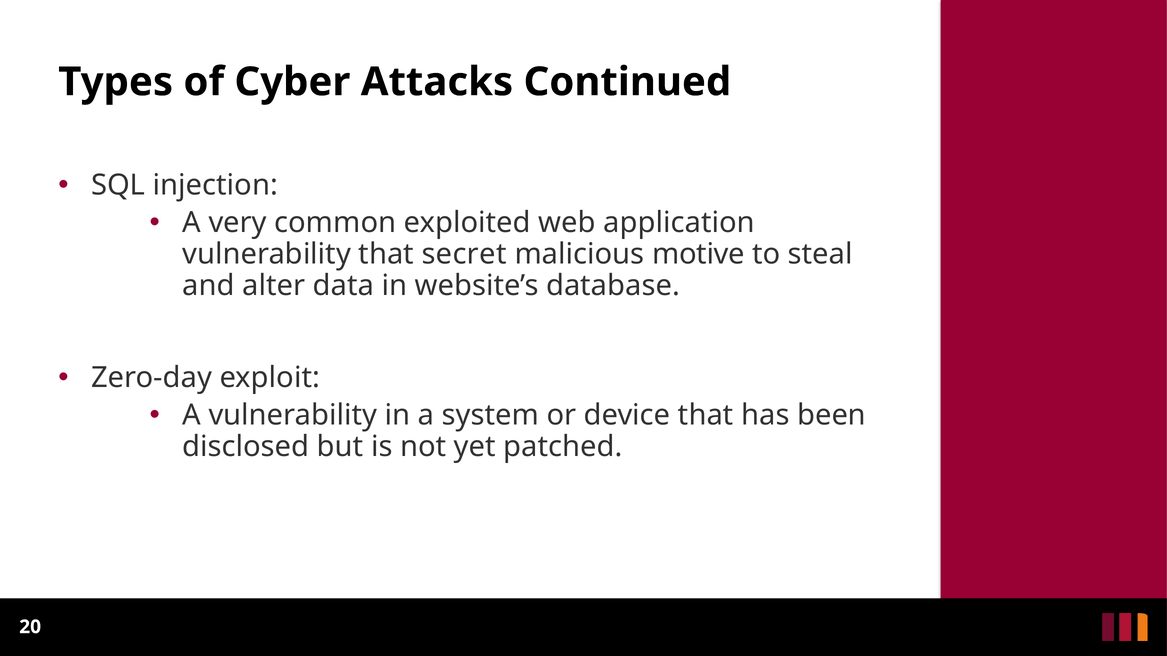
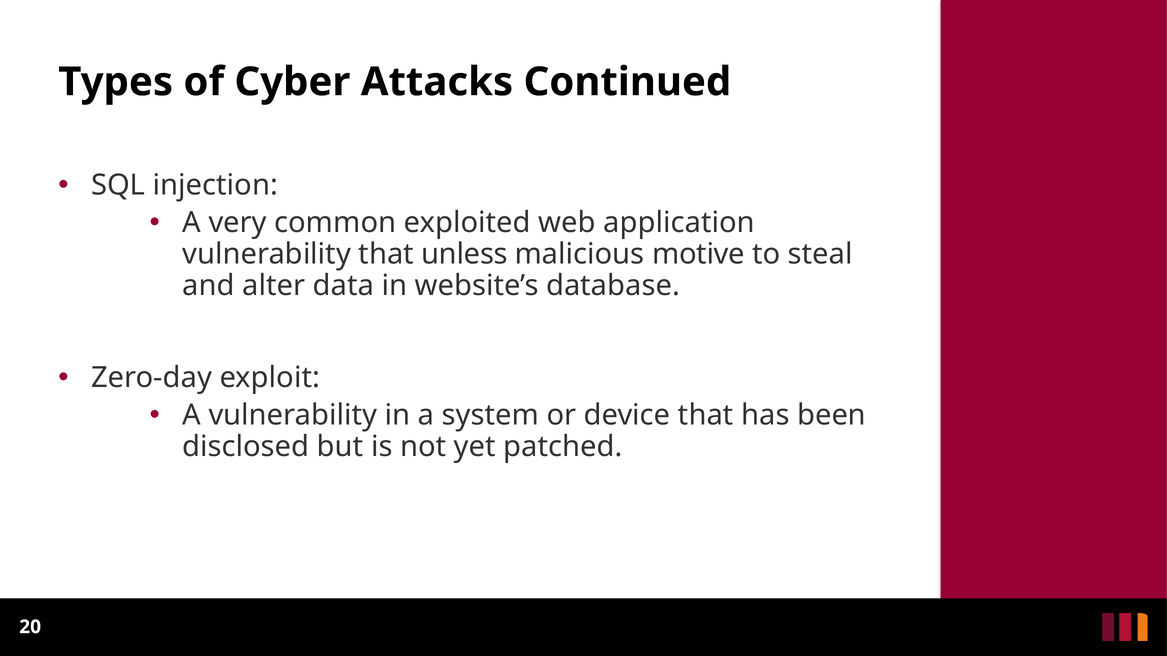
secret: secret -> unless (464, 254)
